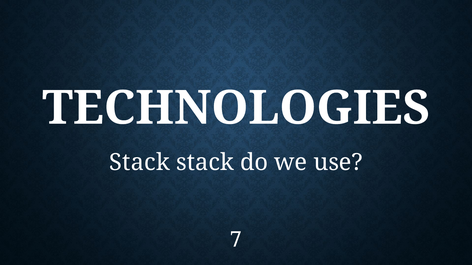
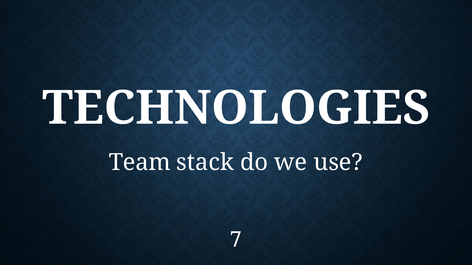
Stack: Stack -> Team (140, 163)
